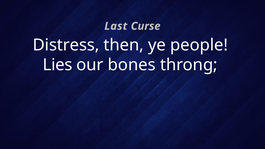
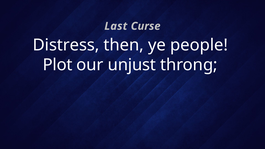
Lies: Lies -> Plot (58, 65)
bones: bones -> unjust (132, 65)
